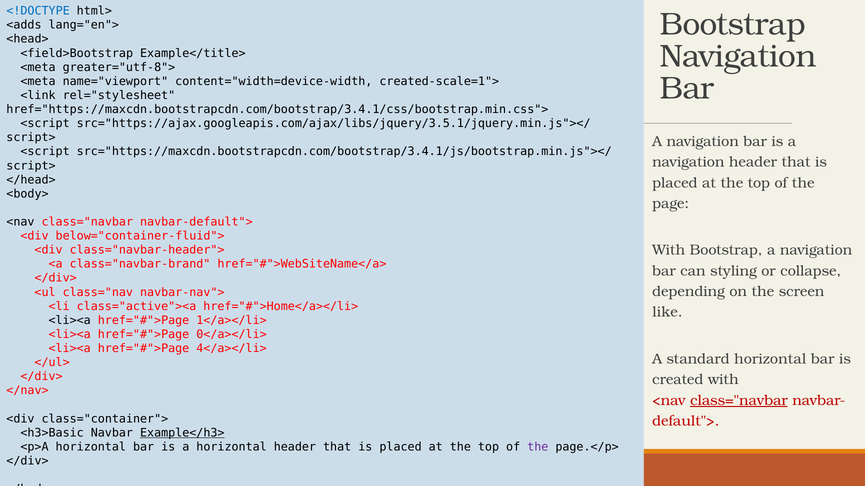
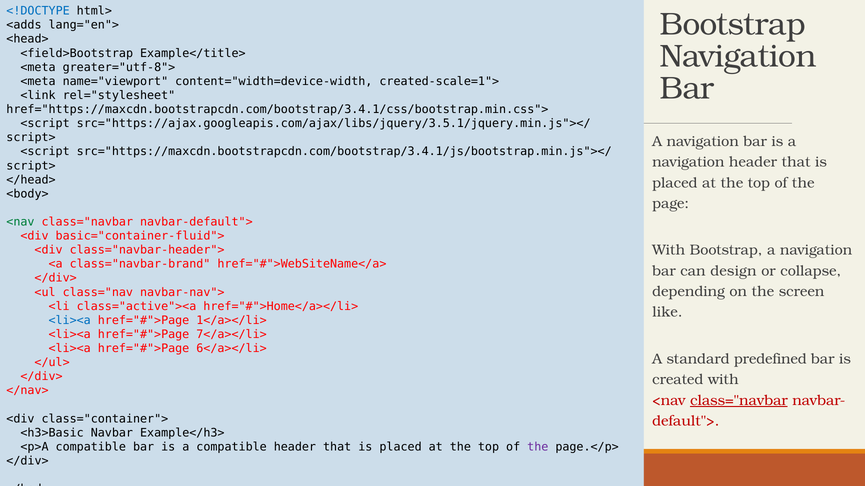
<nav colour: black -> green (20, 222)
below="container-fluid">: below="container-fluid"> -> basic="container-fluid"> (140, 236)
styling: styling -> design (733, 271)
<li><a colour: black -> blue (70, 321)
0</a></li>: 0</a></li> -> 7</a></li> (232, 335)
4</a></li>: 4</a></li> -> 6</a></li> (232, 349)
standard horizontal: horizontal -> predefined (770, 359)
Example</h3> underline: present -> none (182, 433)
<p>A horizontal: horizontal -> compatible (91, 447)
a horizontal: horizontal -> compatible (232, 447)
